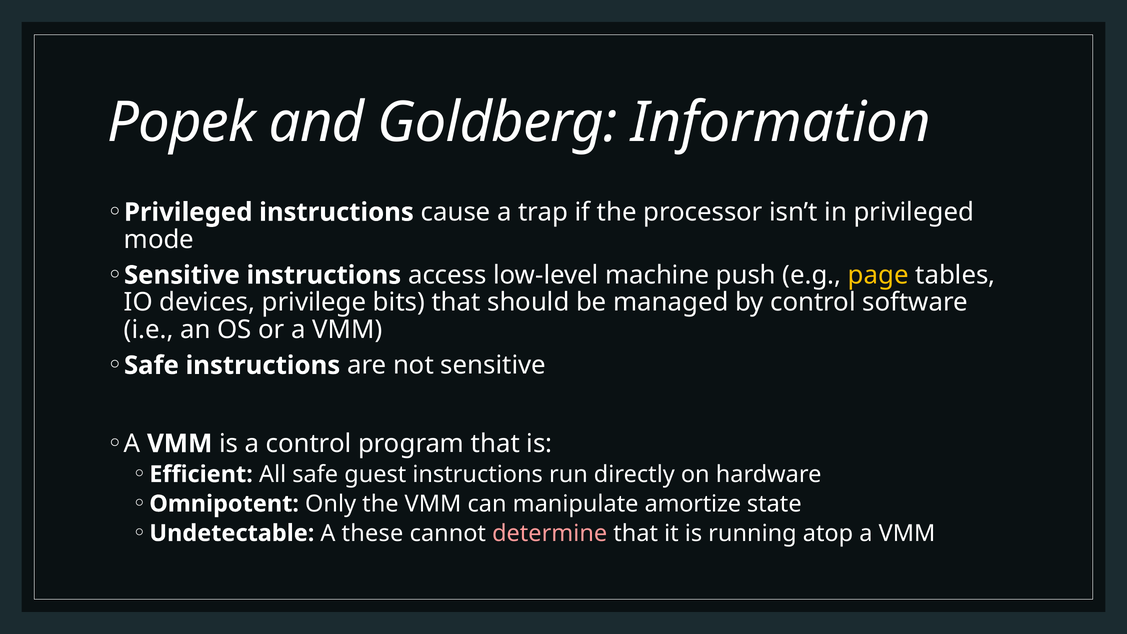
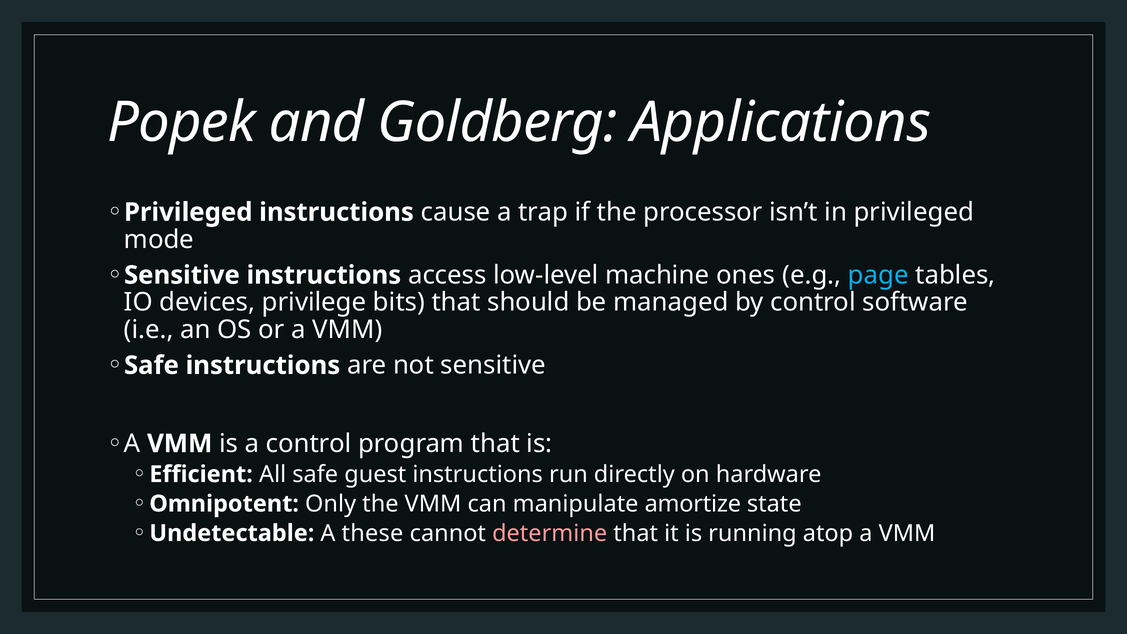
Information: Information -> Applications (781, 122)
push: push -> ones (746, 275)
page colour: yellow -> light blue (878, 275)
